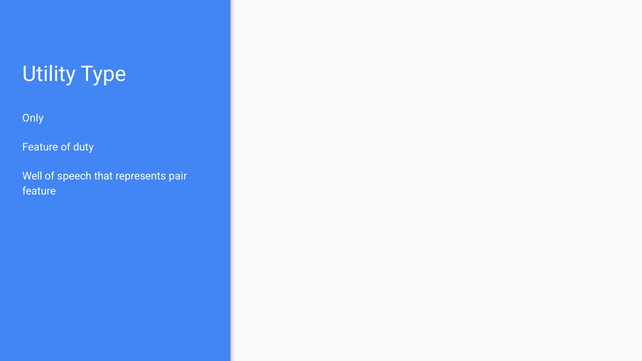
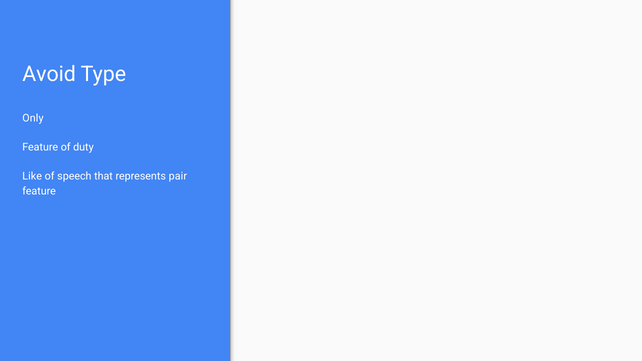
Utility: Utility -> Avoid (49, 74)
Well: Well -> Like (32, 176)
